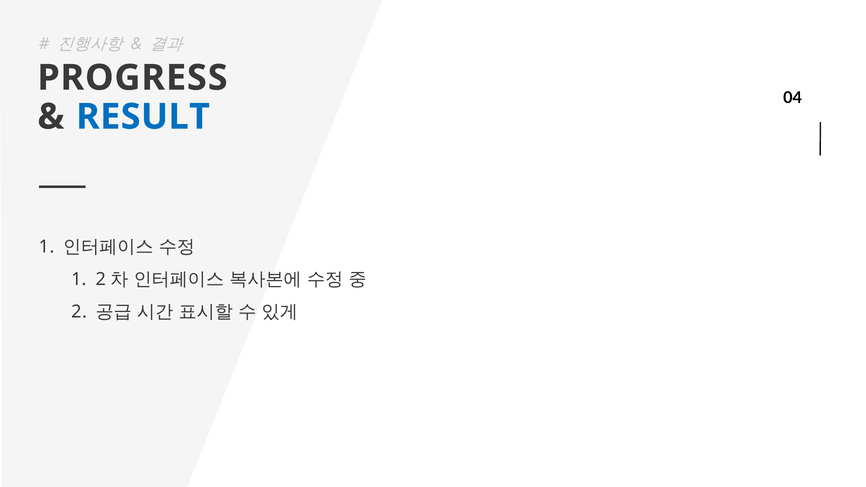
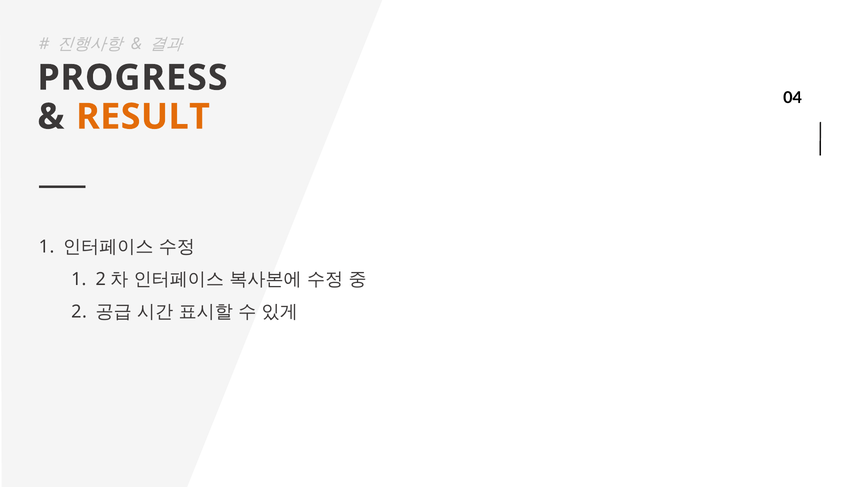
RESULT colour: blue -> orange (143, 117)
